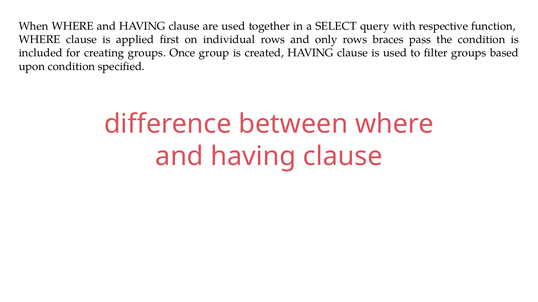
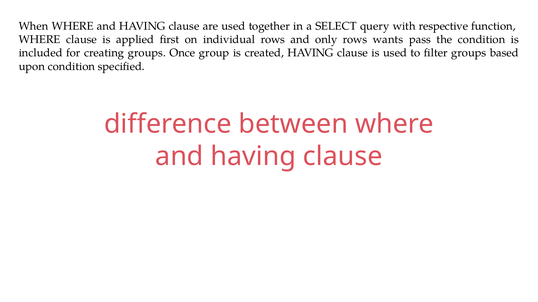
braces: braces -> wants (388, 40)
